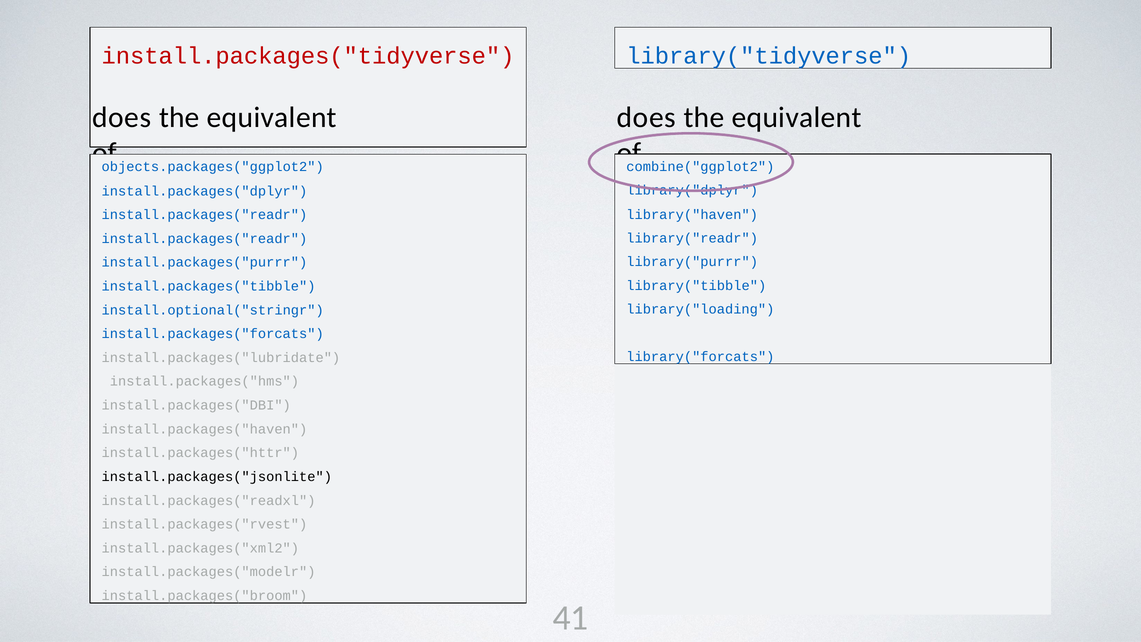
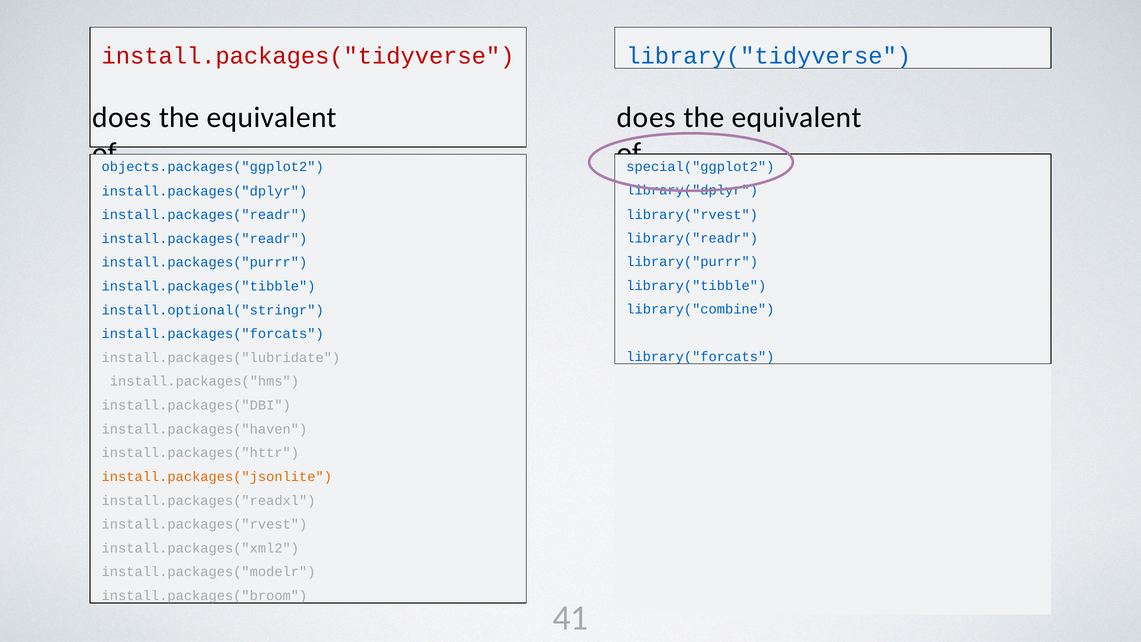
combine("ggplot2: combine("ggplot2 -> special("ggplot2 (700, 167)
library("haven: library("haven -> library("rvest (692, 215)
library("loading: library("loading -> library("combine (700, 309)
install.packages("jsonlite colour: black -> orange (217, 477)
